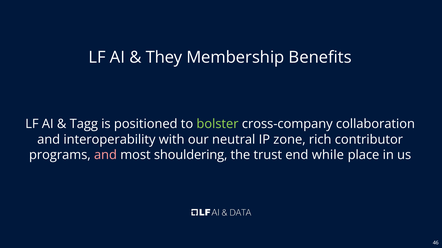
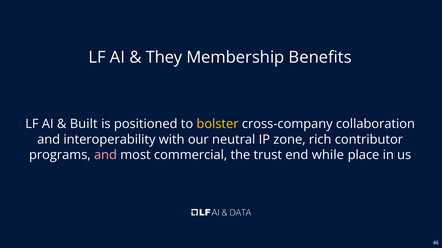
Tagg: Tagg -> Built (84, 124)
bolster colour: light green -> yellow (218, 124)
shouldering: shouldering -> commercial (191, 155)
